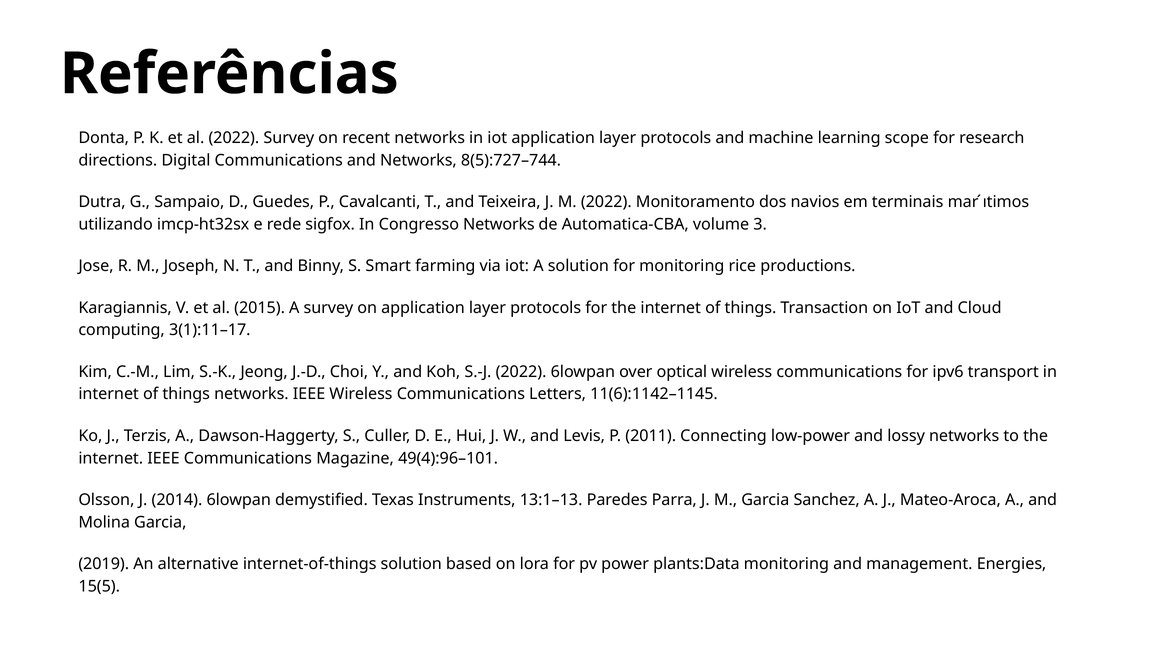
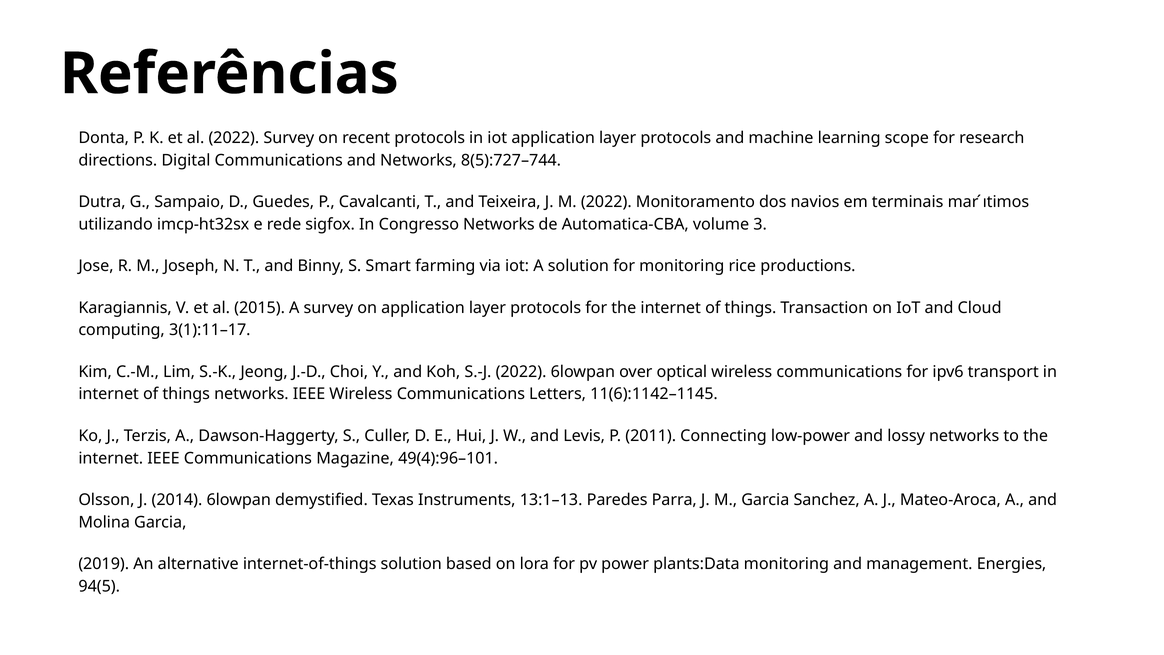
recent networks: networks -> protocols (430, 138)
15(5: 15(5 -> 94(5 (99, 586)
